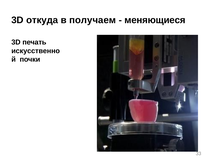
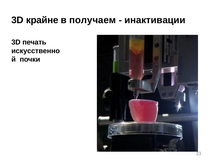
откуда: откуда -> крайне (42, 20)
меняющиеся: меняющиеся -> инактивации (155, 20)
